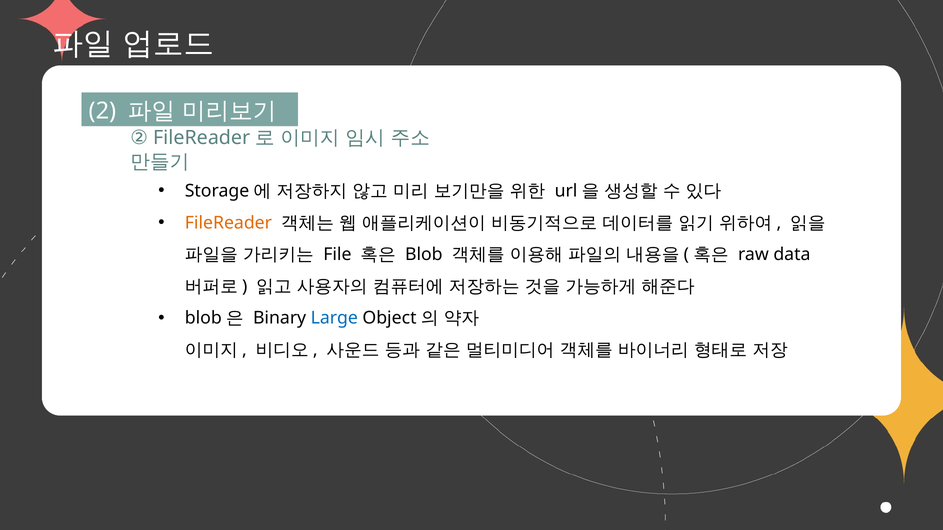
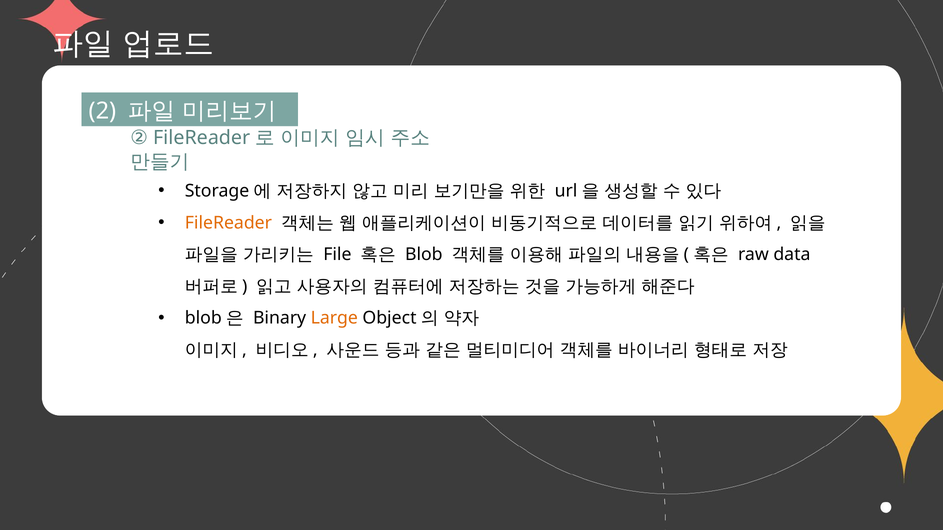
Large colour: blue -> orange (334, 318)
